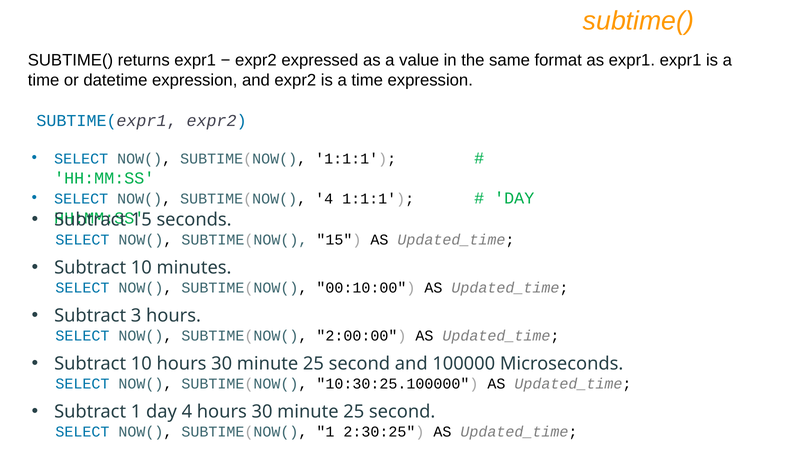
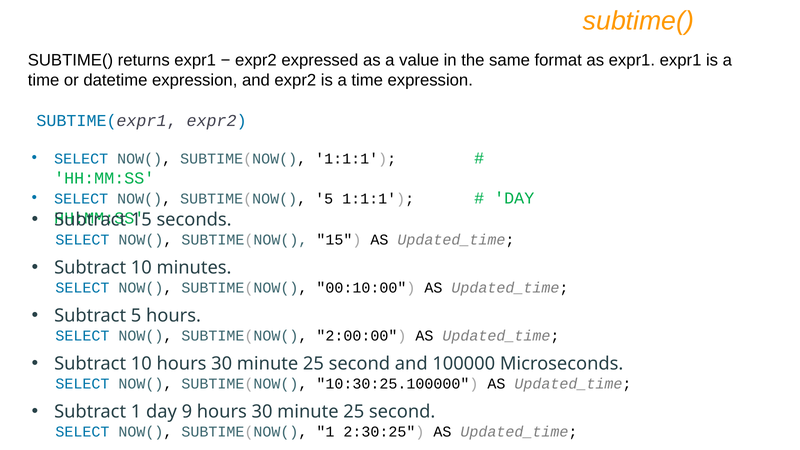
SUBTIME(NOW( 4: 4 -> 5 (324, 199)
Subtract 3: 3 -> 5 (136, 316)
day 4: 4 -> 9 (187, 412)
